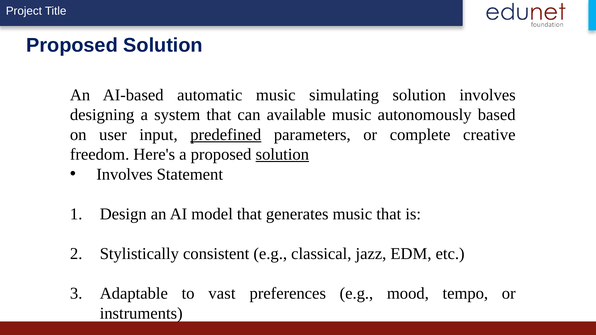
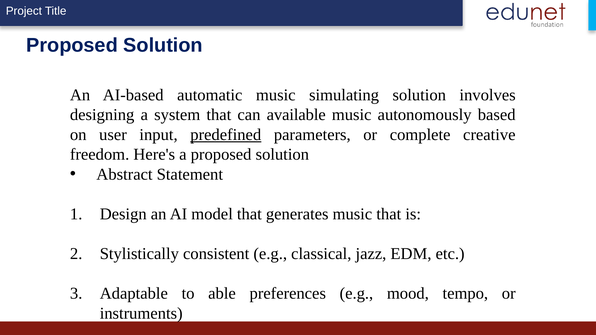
solution underline: present -> none (282, 155)
Involves: Involves -> Abstract (124, 175)
vast: vast -> able (222, 294)
